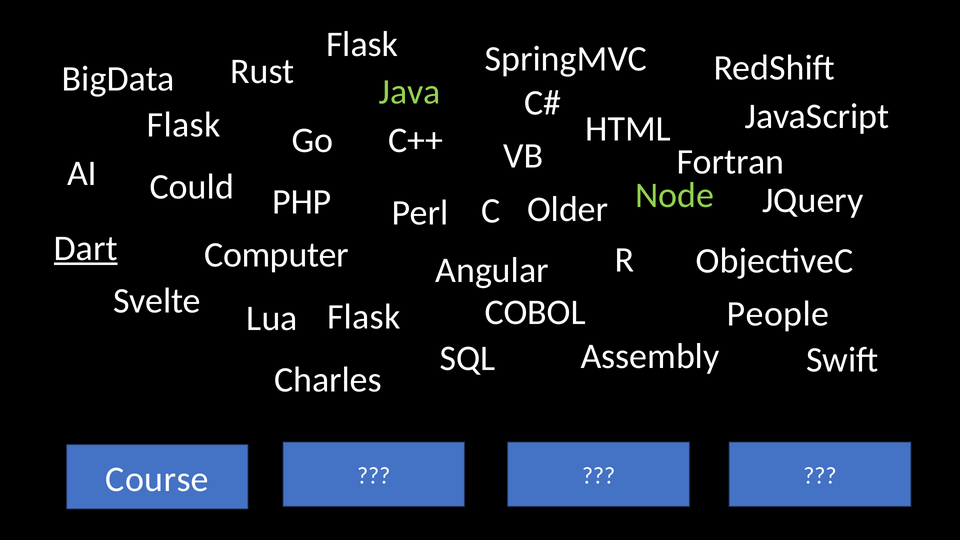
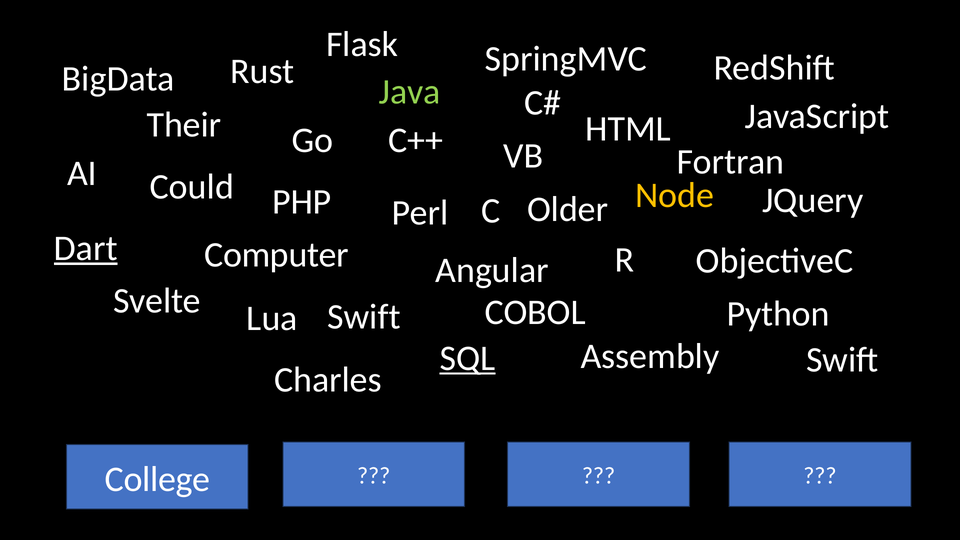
Flask: Flask -> Their (184, 125)
Node colour: light green -> yellow (675, 196)
People: People -> Python (778, 314)
Flask: Flask -> Swift (364, 317)
SQL underline: none -> present (468, 358)
Course: Course -> College (158, 479)
